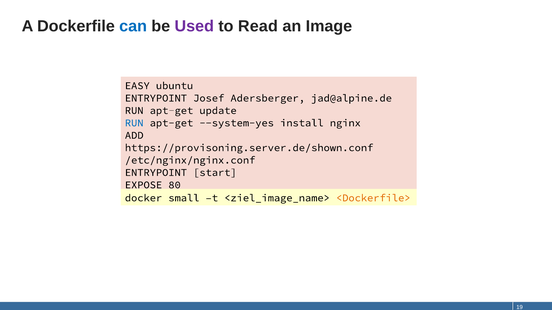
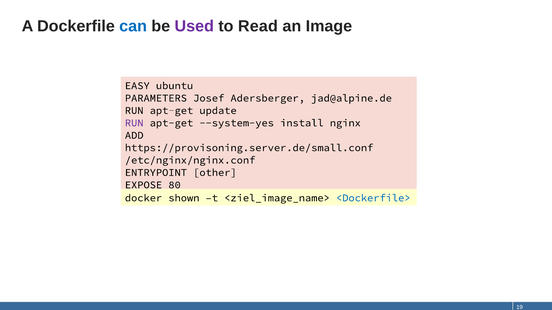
ENTRYPOINT: ENTRYPOINT -> PARAMETERS (156, 98)
RUN colour: blue -> purple (134, 123)
https://provisoning.server.de/shown.conf: https://provisoning.server.de/shown.conf -> https://provisoning.server.de/small.conf (249, 148)
start: start -> other (215, 173)
small: small -> shown (184, 198)
<Dockerfile> colour: orange -> blue (373, 198)
